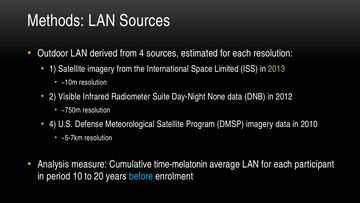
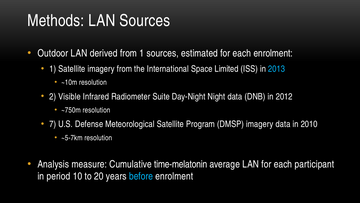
from 4: 4 -> 1 (142, 53)
each resolution: resolution -> enrolment (273, 53)
2013 colour: light green -> light blue (277, 69)
None: None -> Night (216, 96)
4: 4 -> 7 (53, 124)
